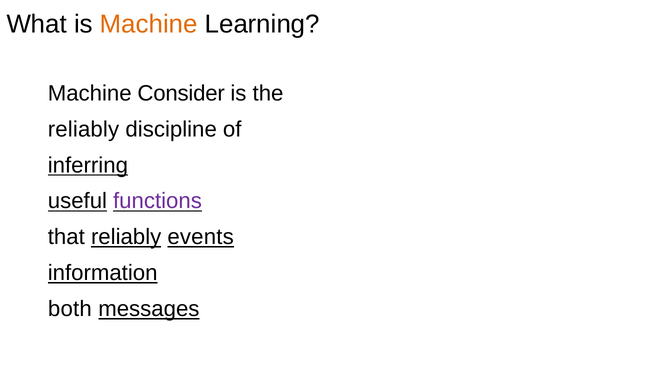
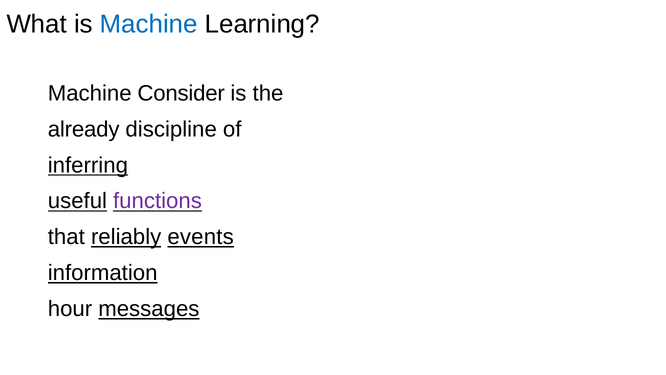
Machine colour: orange -> blue (149, 24)
reliably: reliably -> already (84, 129)
both: both -> hour (70, 309)
